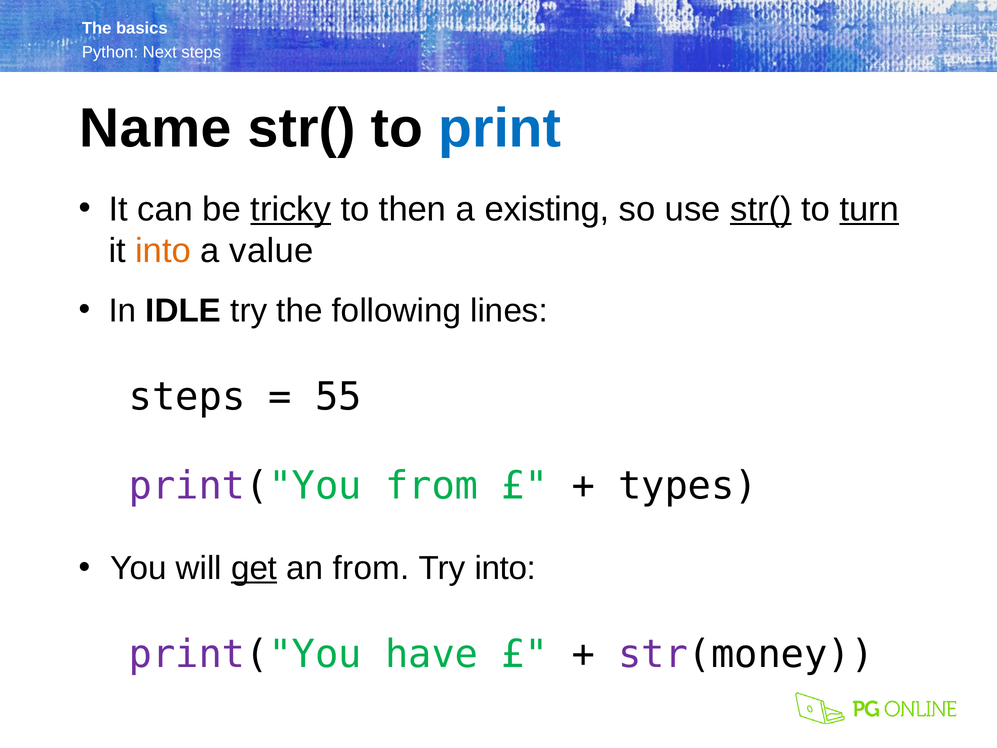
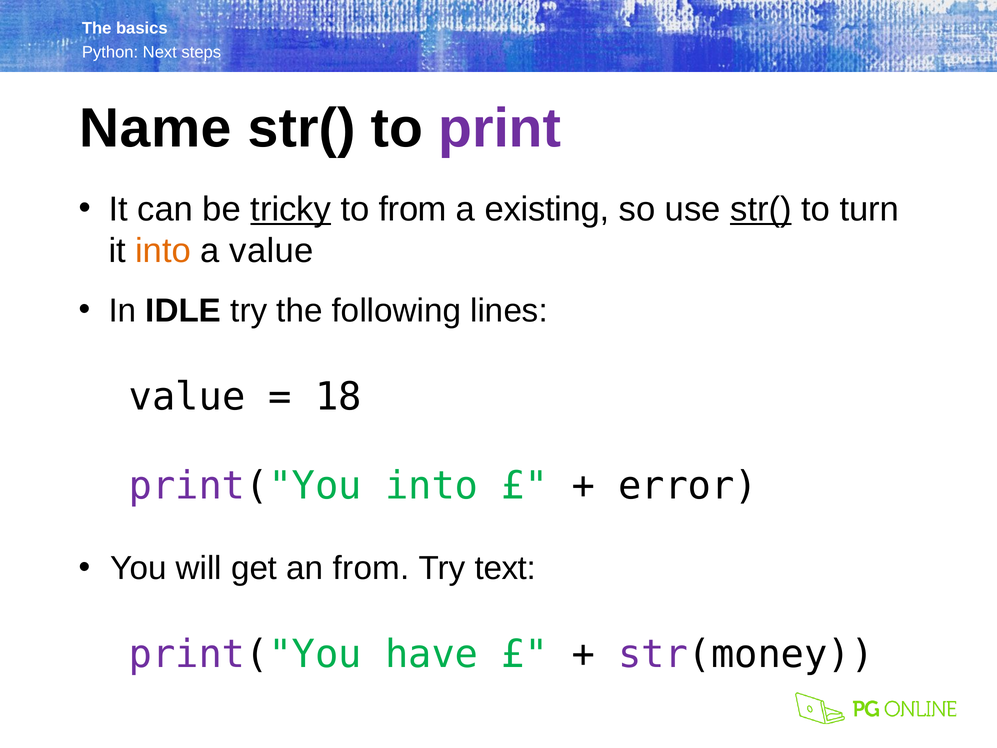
print colour: blue -> purple (500, 128)
to then: then -> from (413, 209)
turn underline: present -> none (869, 209)
steps: steps -> value (187, 397)
55: 55 -> 18 (338, 397)
print("You from: from -> into (432, 486)
types: types -> error (688, 486)
get underline: present -> none (254, 568)
Try into: into -> text (505, 568)
